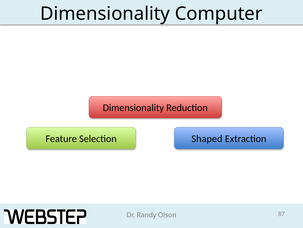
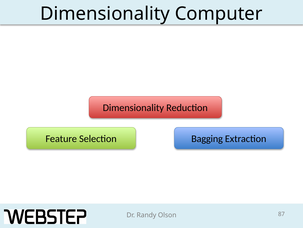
Shaped: Shaped -> Bagging (207, 138)
